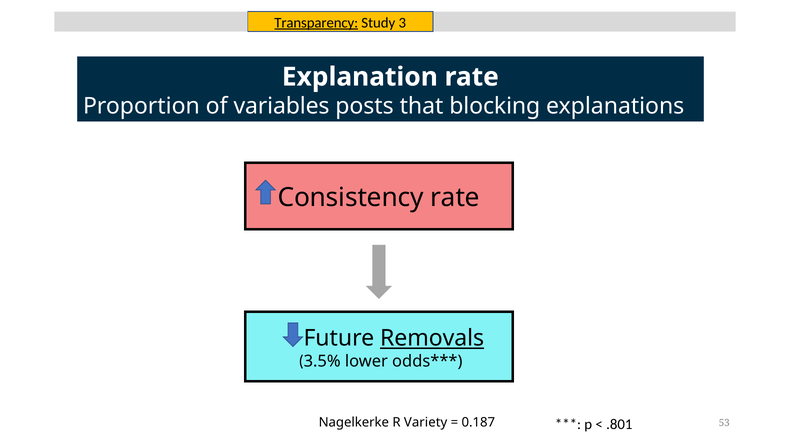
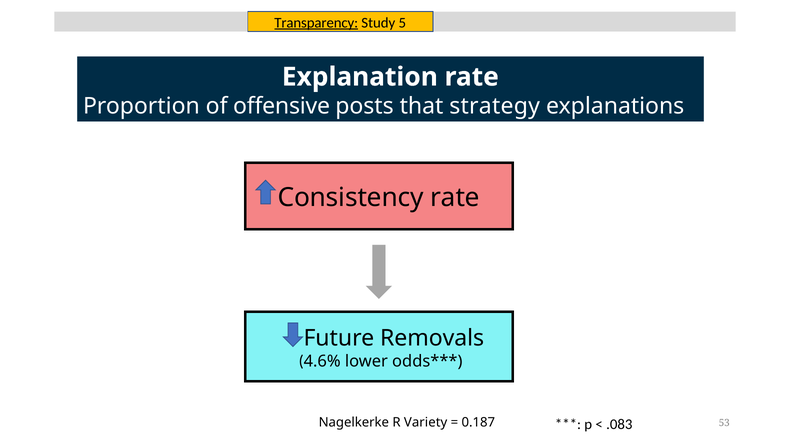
3: 3 -> 5 (402, 23)
variables: variables -> offensive (282, 106)
blocking: blocking -> strategy (495, 106)
Removals underline: present -> none (432, 339)
3.5%: 3.5% -> 4.6% (322, 362)
.801: .801 -> .083 (619, 425)
